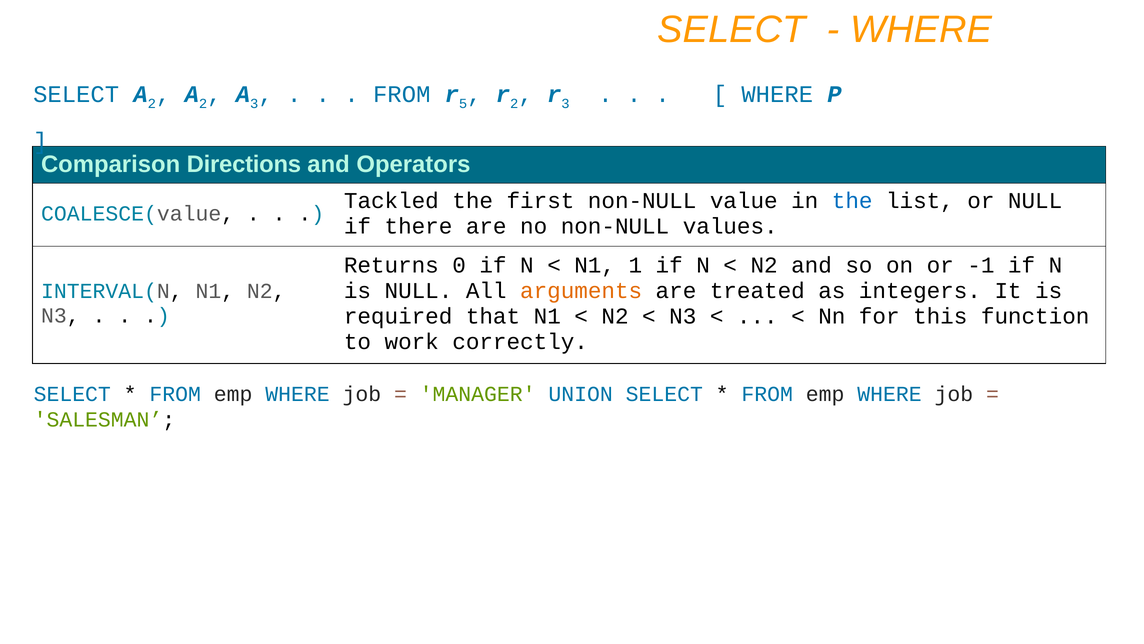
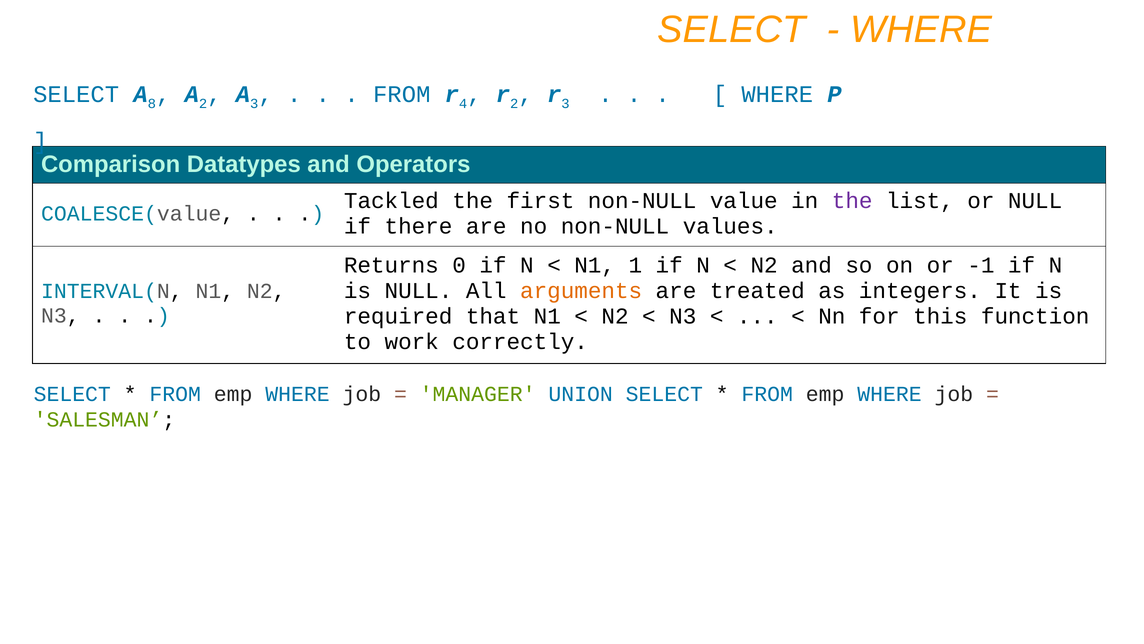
2: 2 -> 8 (152, 104)
5: 5 -> 4 (463, 104)
Directions: Directions -> Datatypes (244, 164)
the colour: blue -> purple (852, 200)
